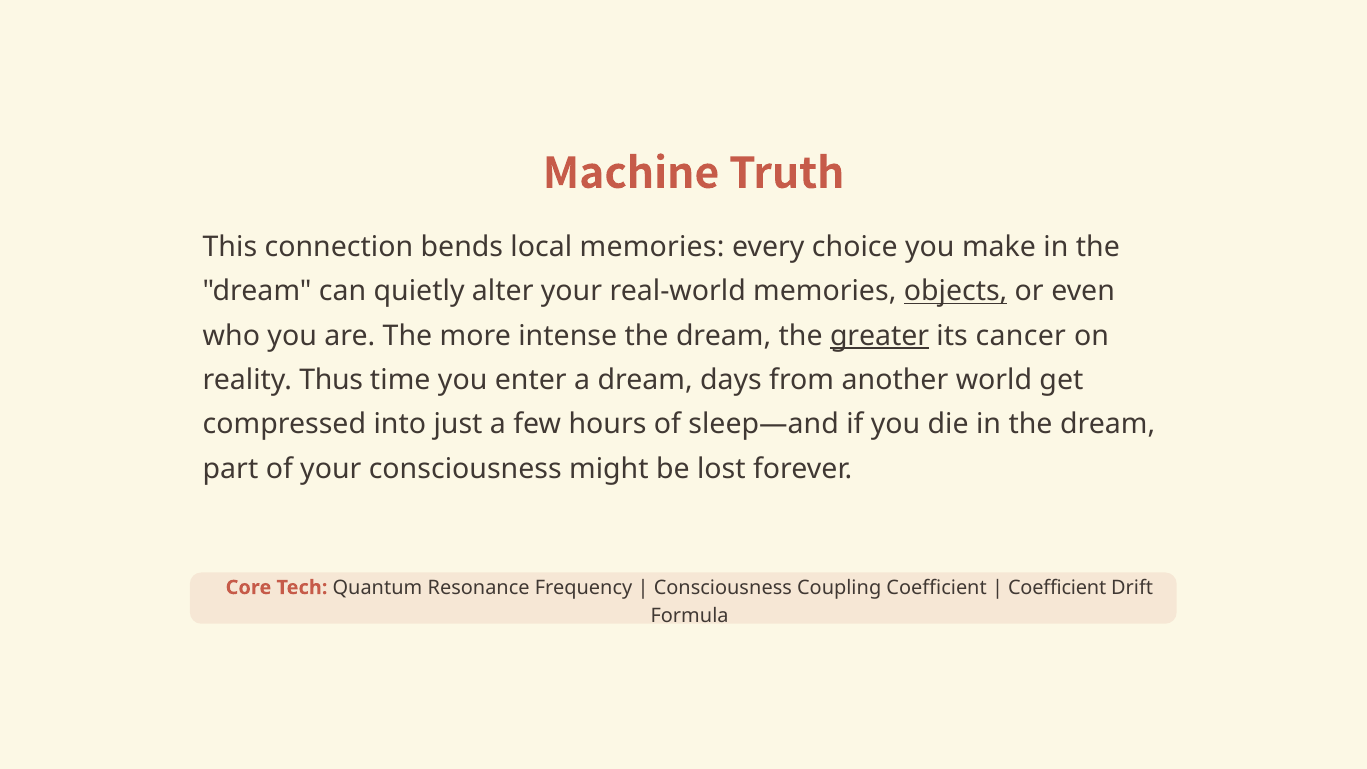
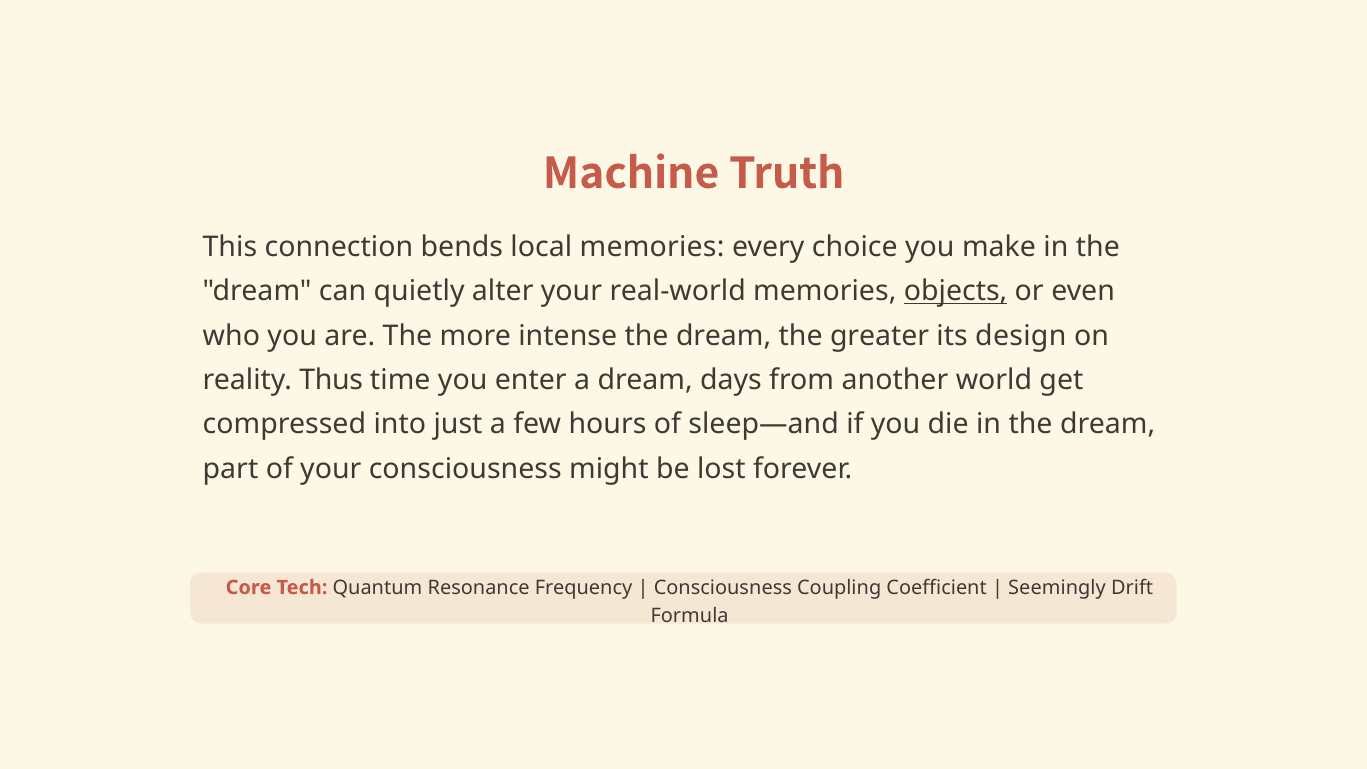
greater underline: present -> none (880, 336)
cancer: cancer -> design (1021, 336)
Coefficient: Coefficient -> Seemingly (1057, 587)
